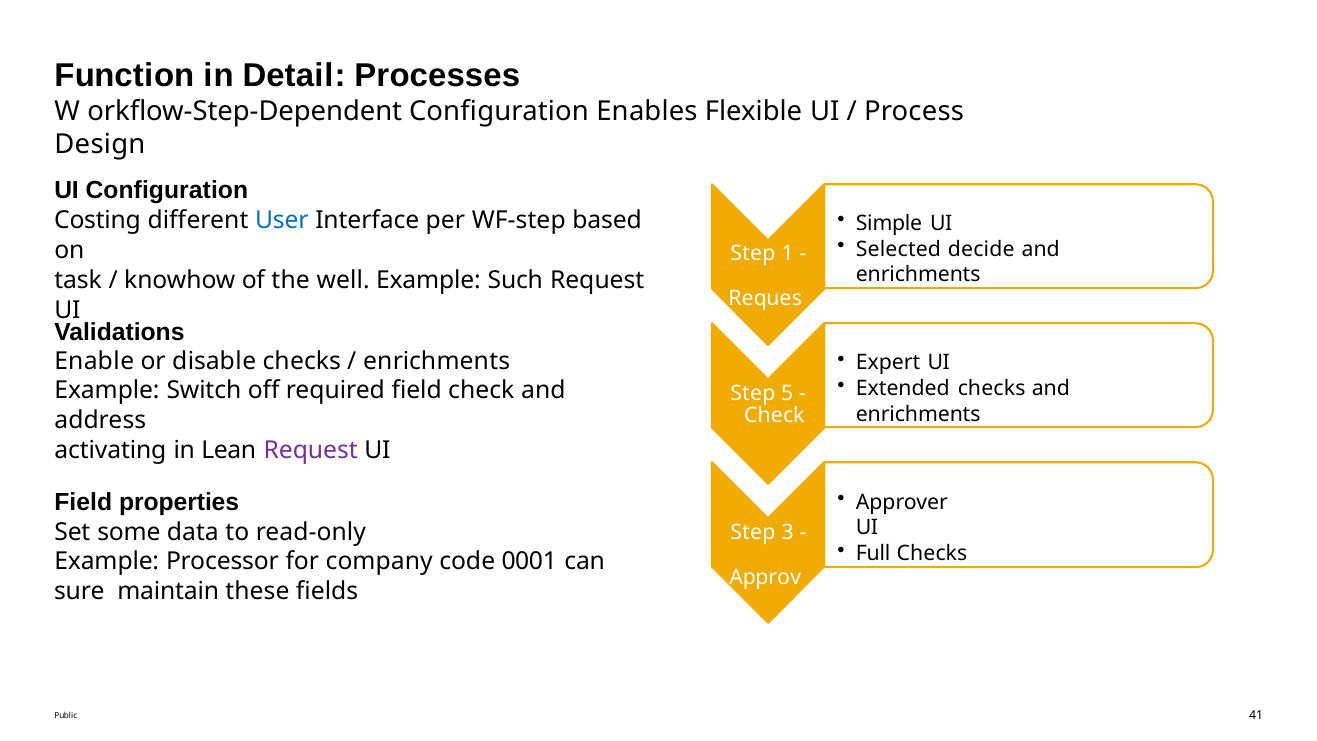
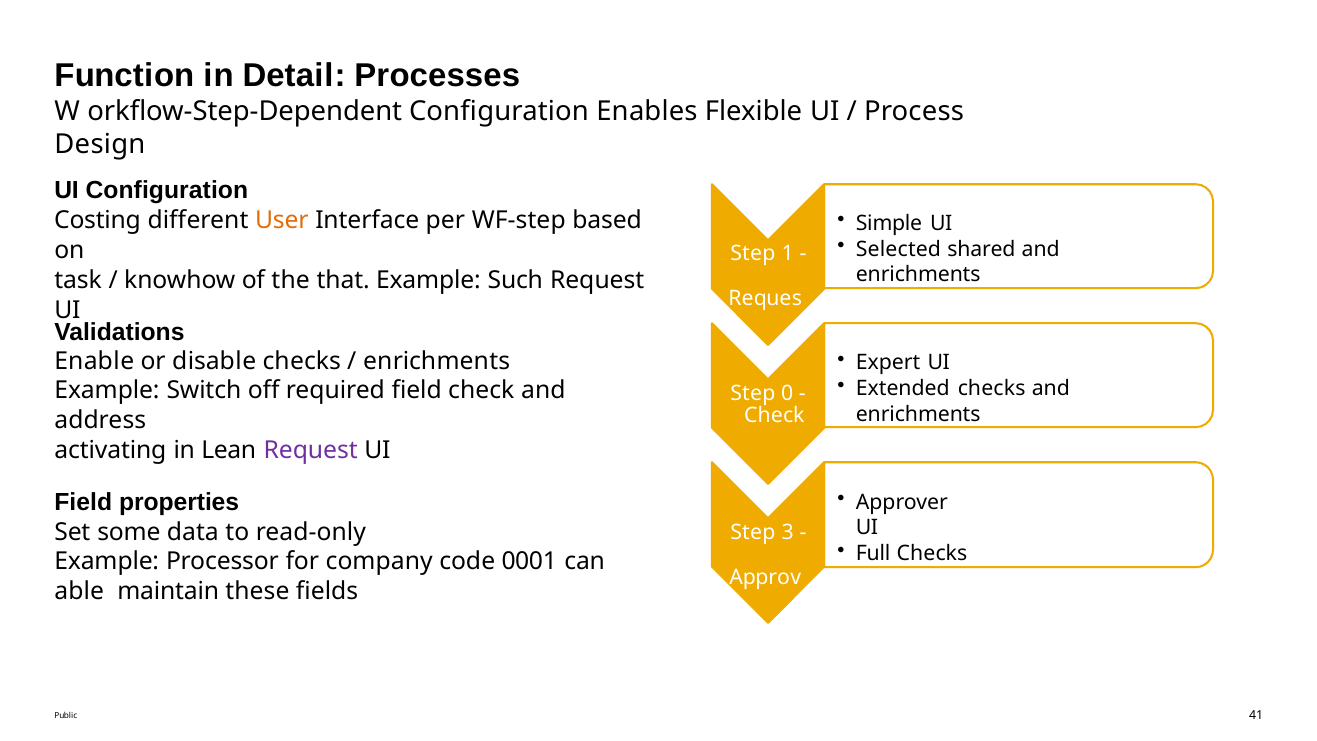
User colour: blue -> orange (282, 221)
decide: decide -> shared (981, 249)
well: well -> that (343, 280)
5: 5 -> 0 (787, 393)
sure: sure -> able (79, 591)
